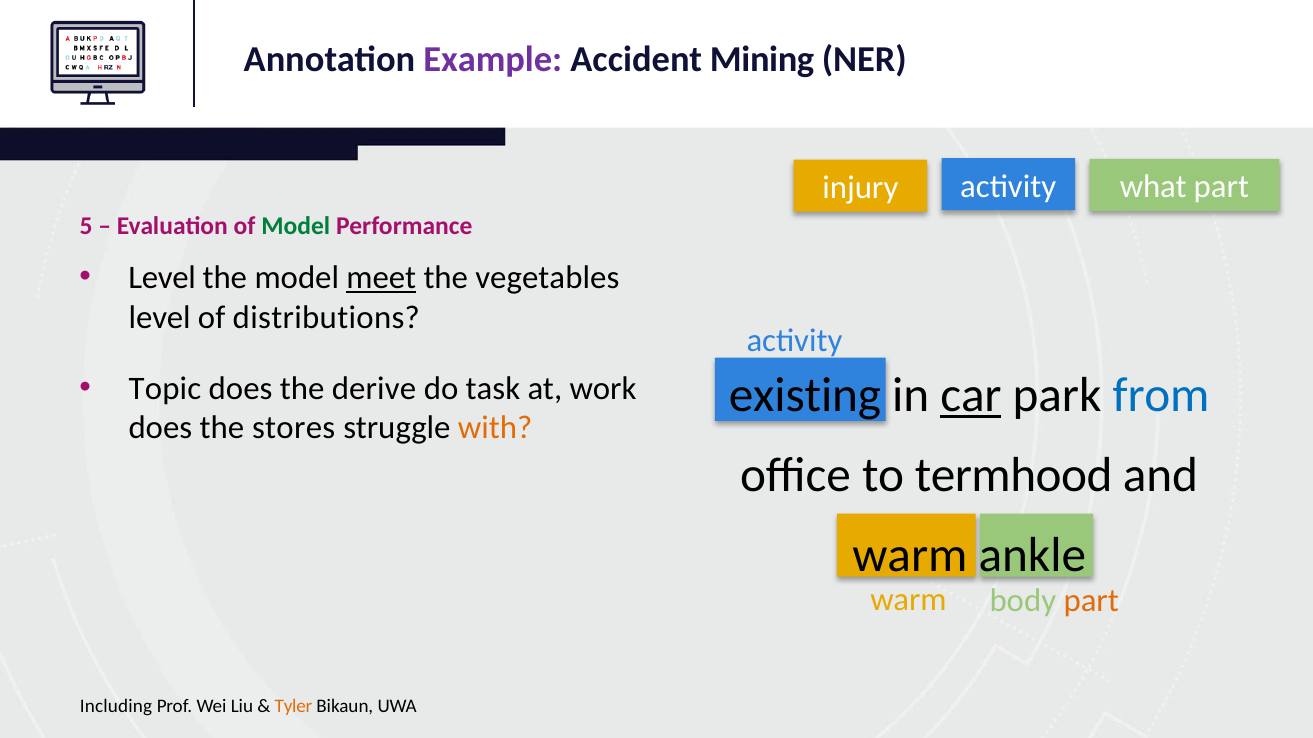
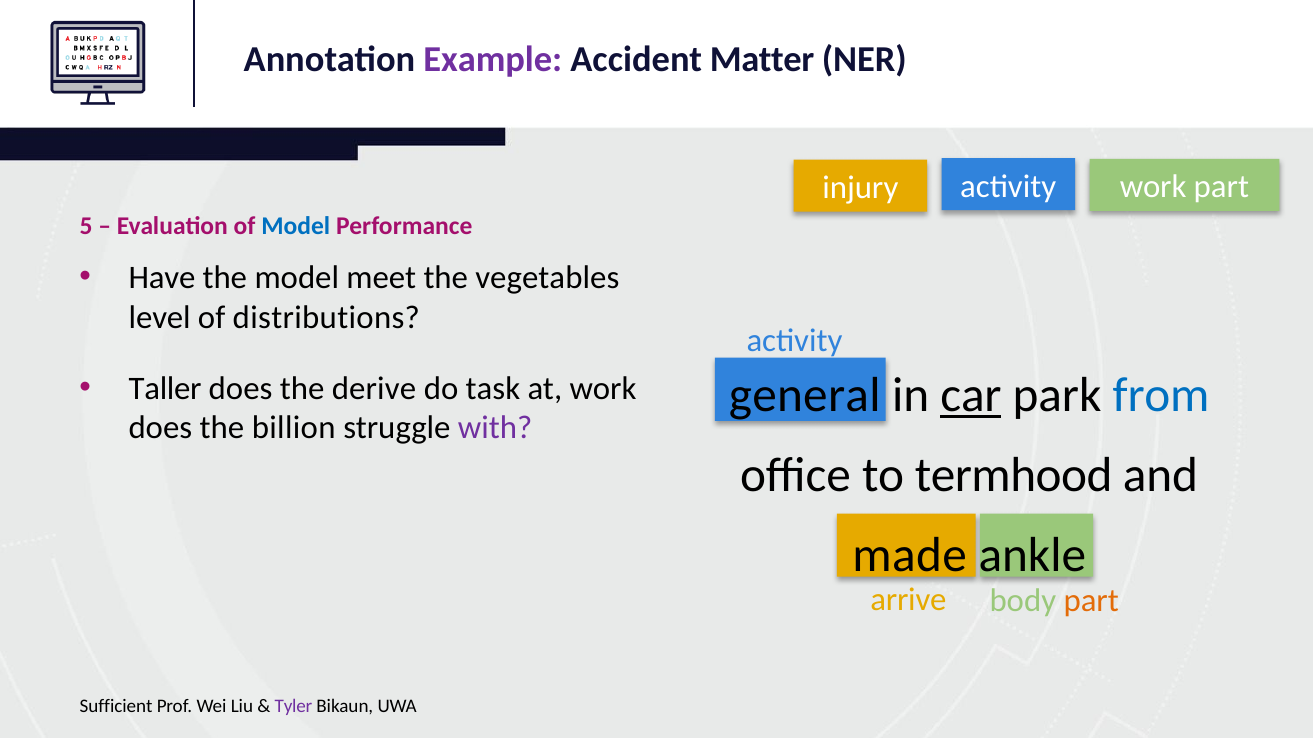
Mining: Mining -> Matter (762, 59)
activity what: what -> work (1153, 187)
Model colour: green -> blue (296, 227)
Level: Level -> Have (162, 278)
meet underline: present -> none (381, 278)
Topic: Topic -> Taller (165, 389)
existing: existing -> general (805, 396)
stores: stores -> billion (294, 428)
with colour: orange -> purple (495, 428)
warm: warm -> made (910, 555)
warm: warm -> arrive (908, 600)
Including: Including -> Sufficient (116, 706)
Tyler colour: orange -> purple (293, 706)
